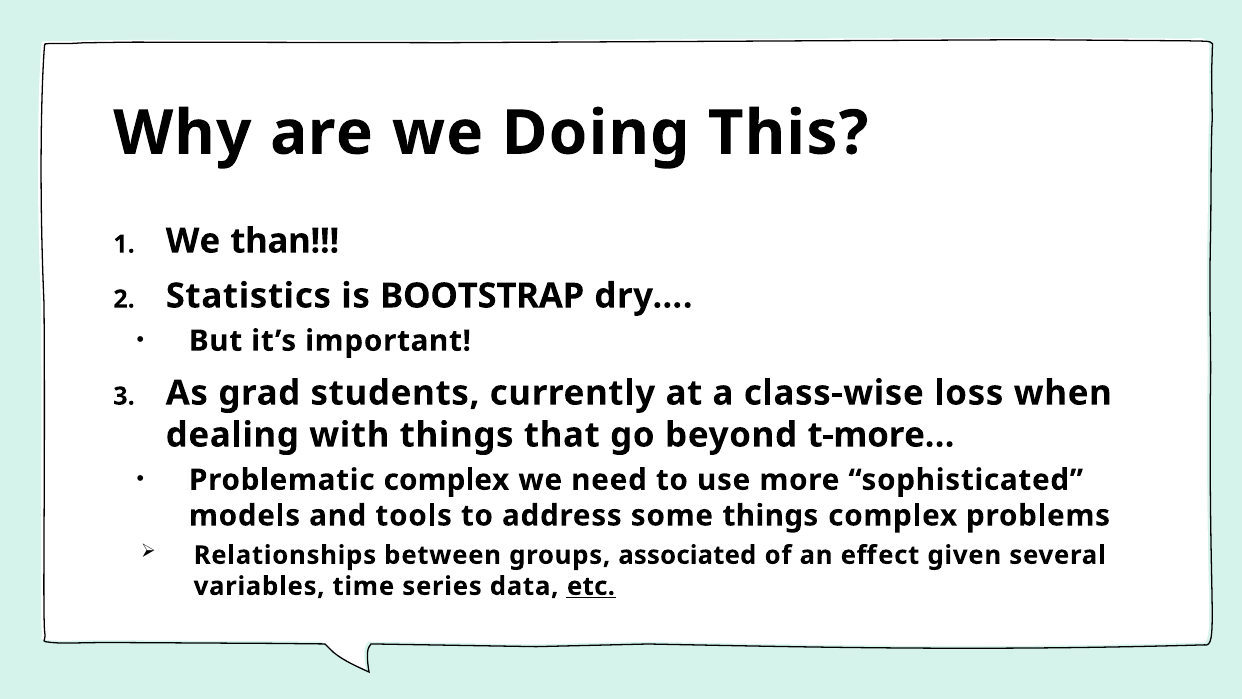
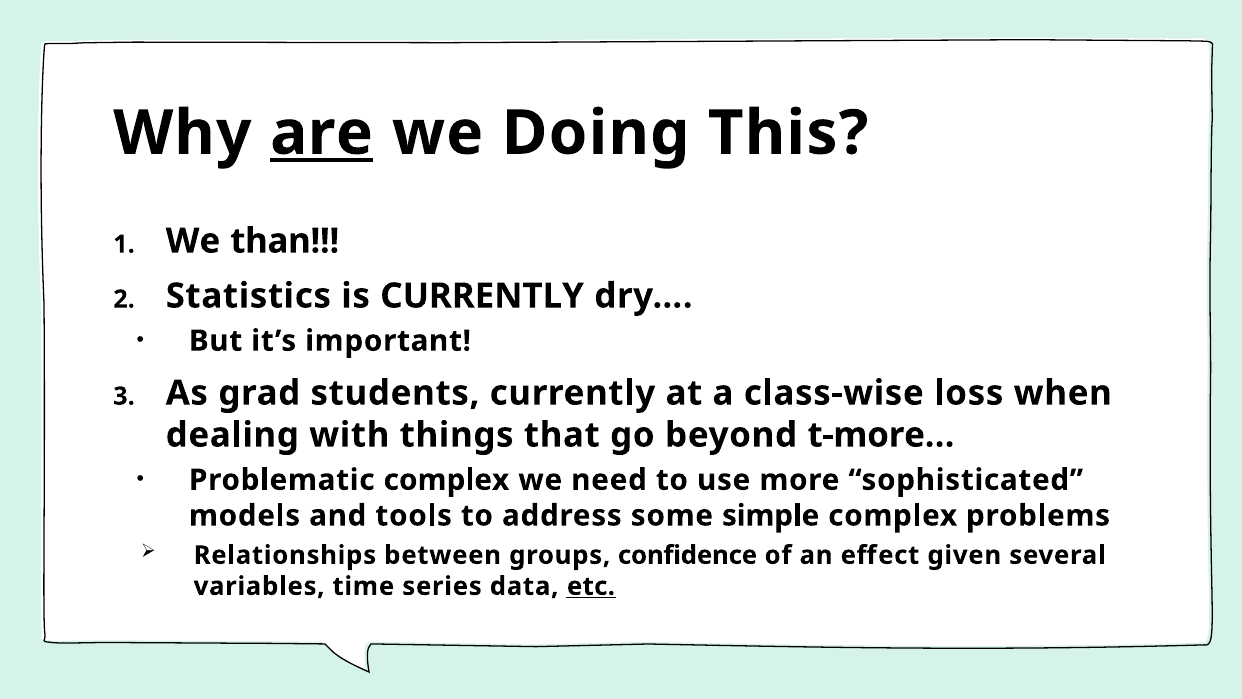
are underline: none -> present (322, 133)
is BOOTSTRAP: BOOTSTRAP -> CURRENTLY (482, 296)
some things: things -> simple (771, 515)
associated: associated -> confidence (687, 555)
